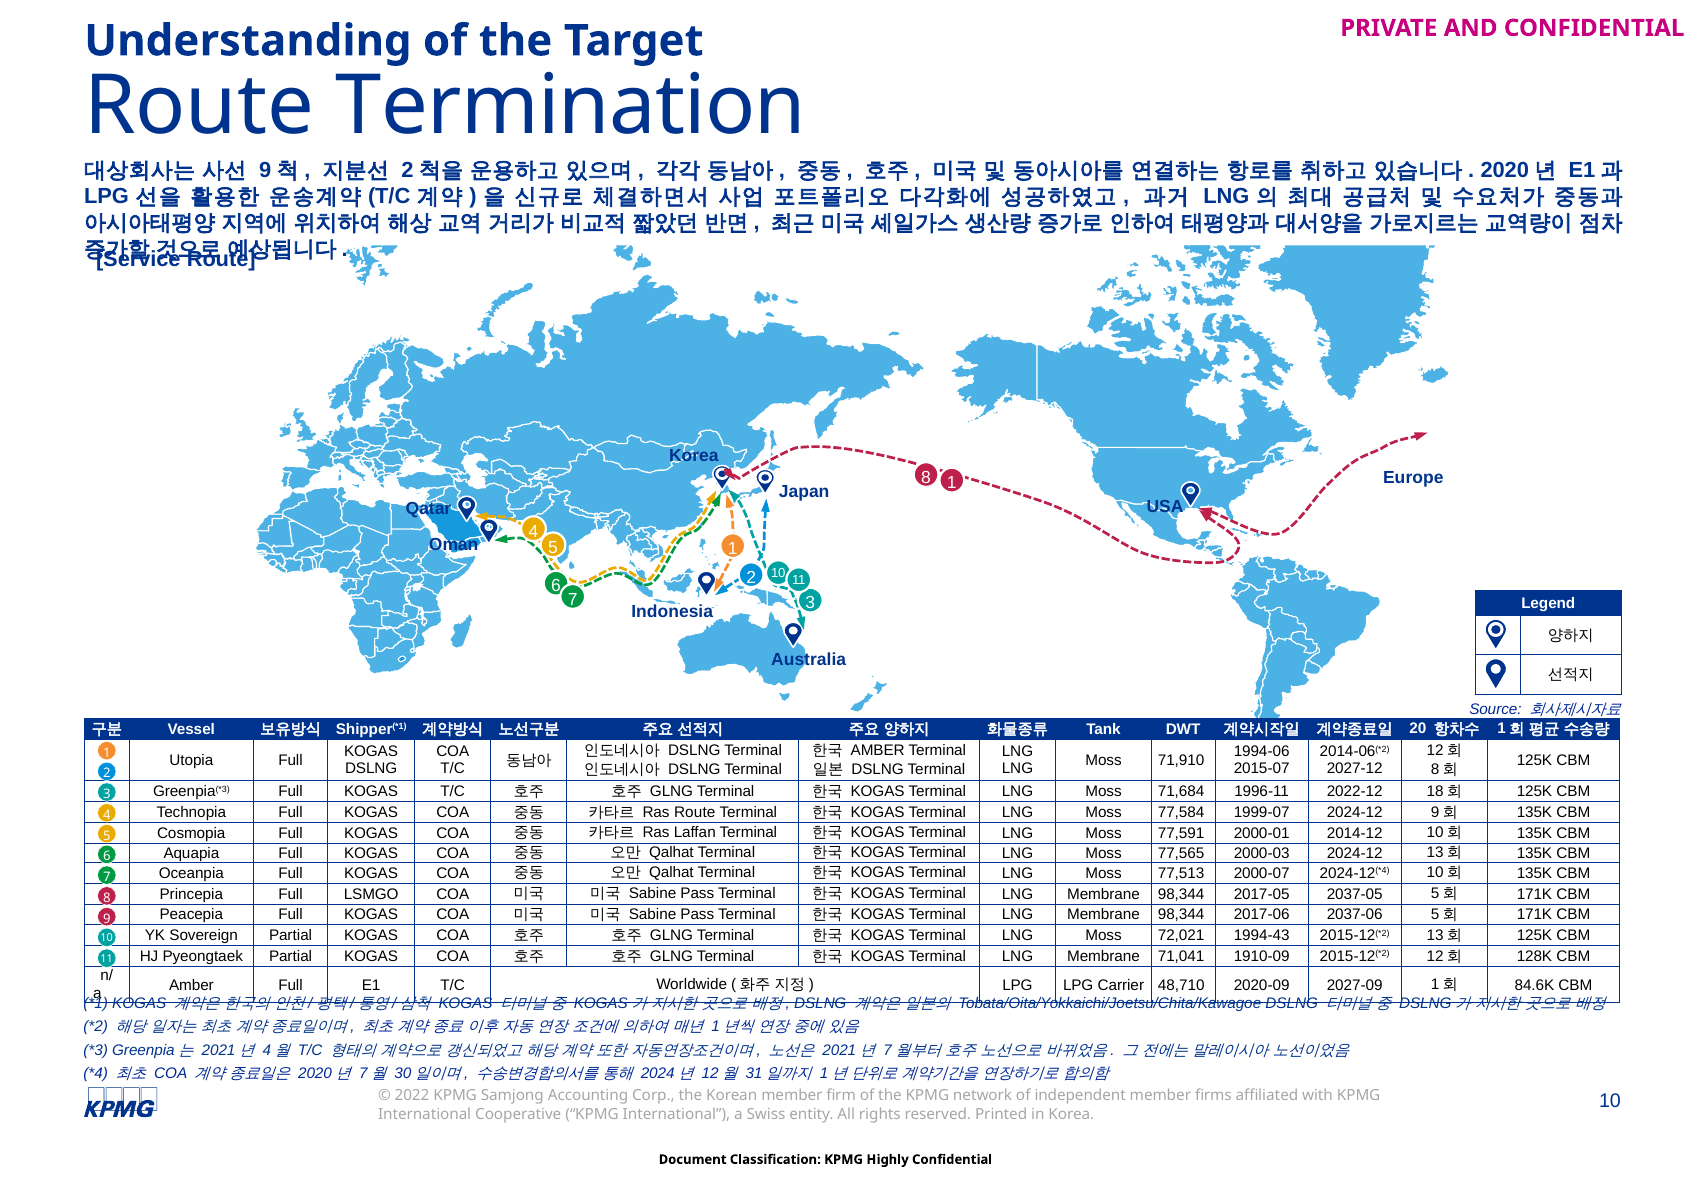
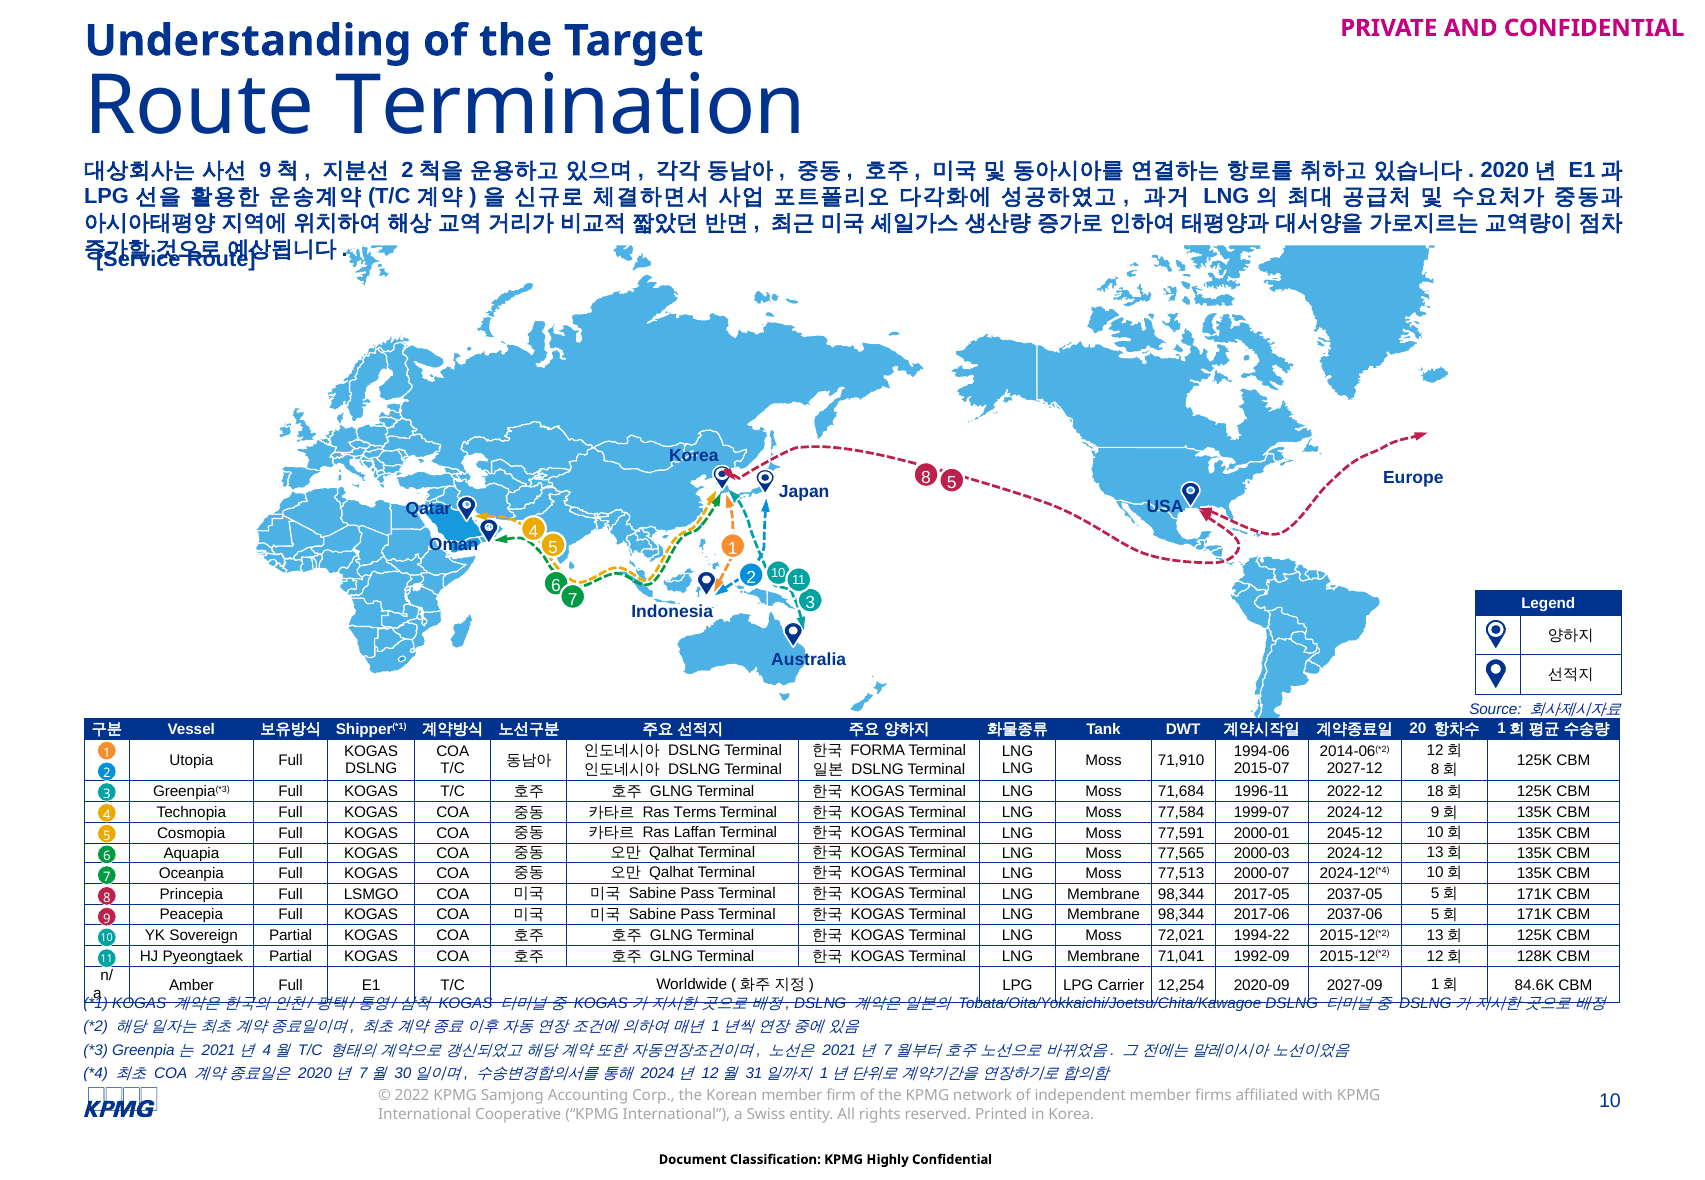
8 1: 1 -> 5 (952, 483)
AMBER: AMBER -> FORMA (878, 751)
Ras Route: Route -> Terms (695, 812)
2014-12: 2014-12 -> 2045-12 (1355, 833)
1994-43: 1994-43 -> 1994-22 (1262, 936)
1910-09: 1910-09 -> 1992-09 (1262, 957)
48,710: 48,710 -> 12,254 (1181, 985)
